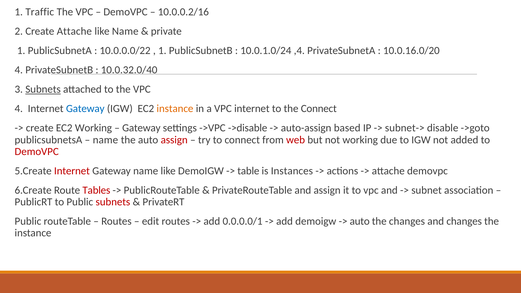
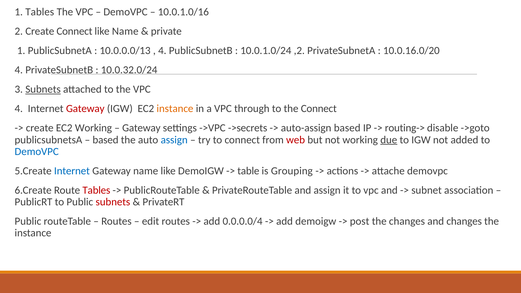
1 Traffic: Traffic -> Tables (40, 12)
10.0.0.2/16: 10.0.0.2/16 -> 10.0.1.0/16 (183, 12)
Create Attache: Attache -> Connect (74, 31)
10.0.0.0/22: 10.0.0.0/22 -> 10.0.0.0/13 (125, 51)
1: 1 -> 4 (162, 51)
,4: ,4 -> ,2 (299, 51)
10.0.32.0/40: 10.0.32.0/40 -> 10.0.32.0/24 (129, 70)
Gateway colour: blue -> red (85, 109)
VPC internet: internet -> through (252, 109)
->disable: ->disable -> ->secrets (248, 128)
subnet->: subnet-> -> routing-> (405, 128)
name: name -> based (106, 140)
assign colour: red -> blue (174, 140)
due underline: none -> present (389, 140)
DemoVPC colour: red -> blue (37, 152)
Internet colour: red -> blue (72, 171)
Instances: Instances -> Grouping (292, 171)
0.0.0.0/1: 0.0.0.0/1 -> 0.0.0.0/4 (243, 221)
auto: auto -> post (360, 221)
